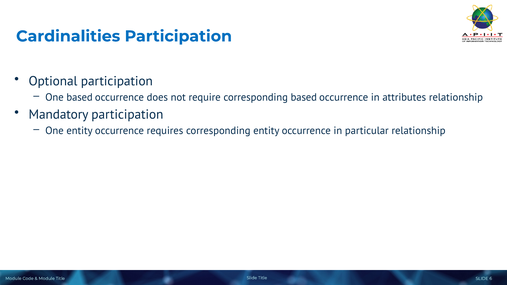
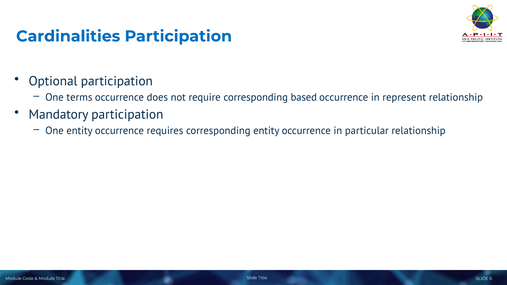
One based: based -> terms (79, 98)
attributes: attributes -> represent (404, 98)
